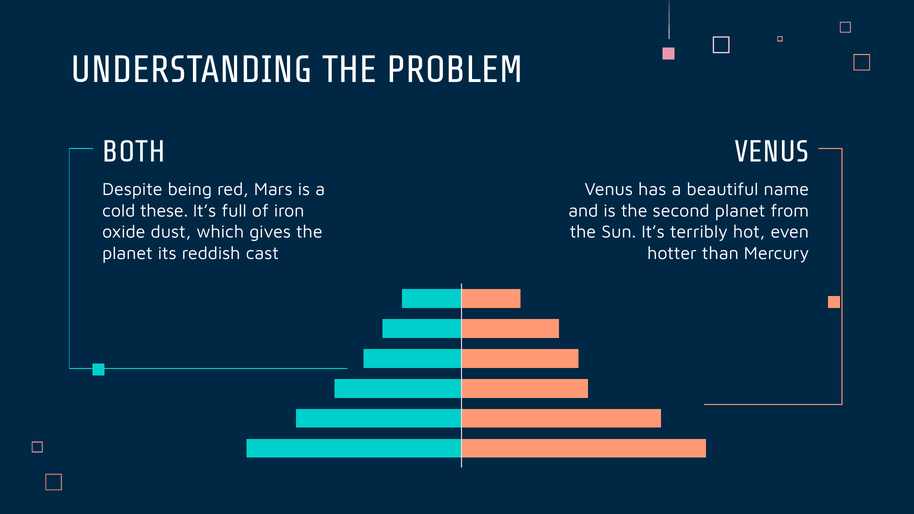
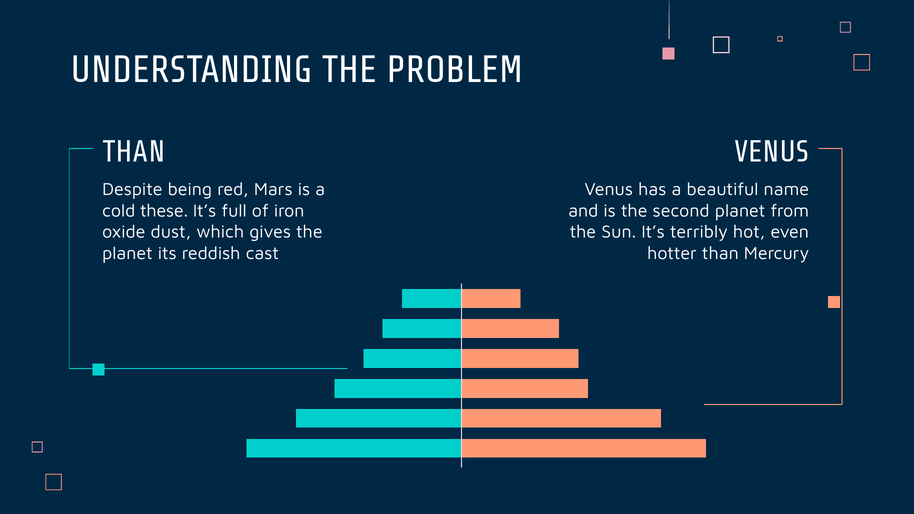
BOTH: BOTH -> THAN (134, 152)
